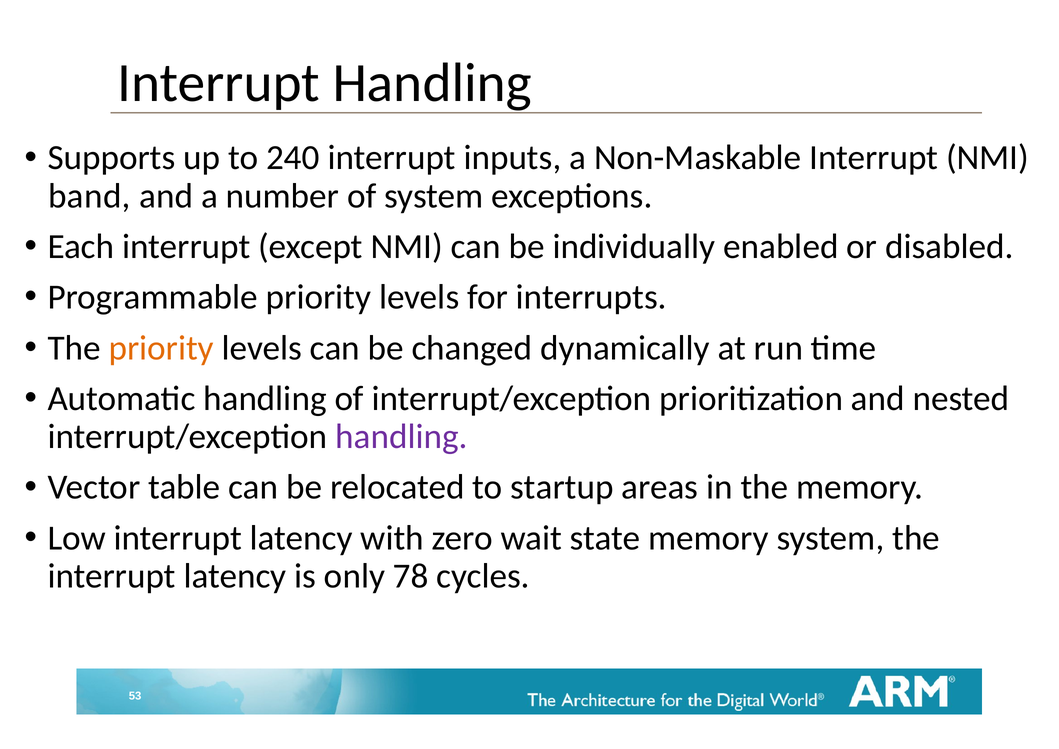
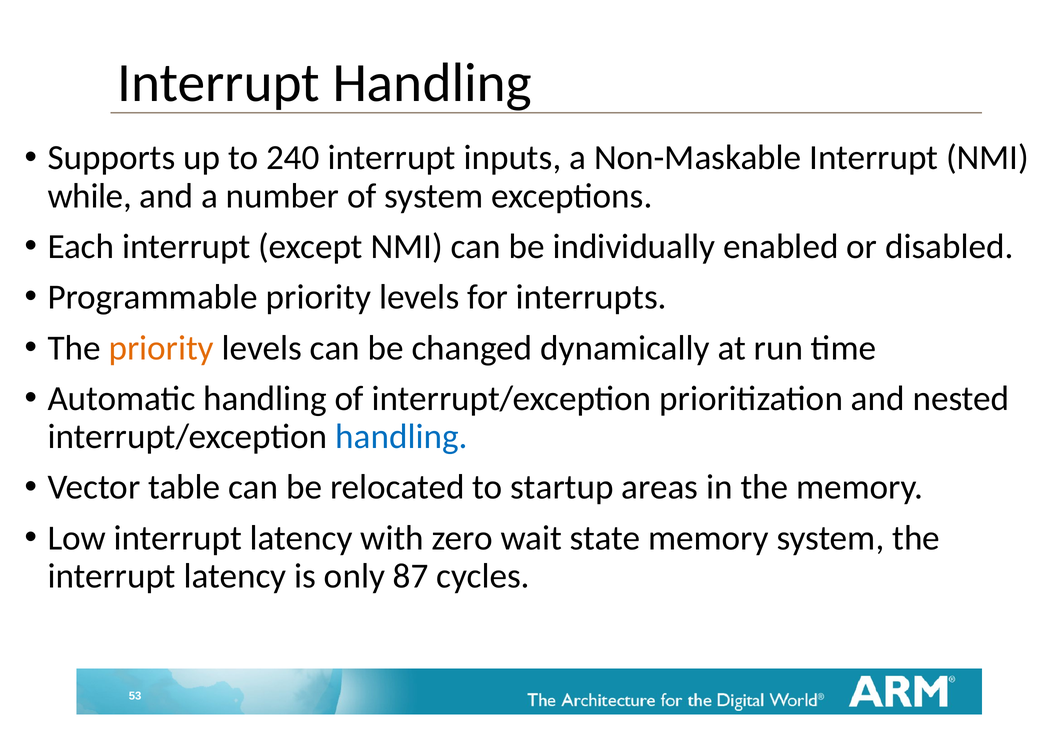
band: band -> while (90, 196)
handling colour: purple -> blue (401, 436)
78: 78 -> 87 (411, 576)
